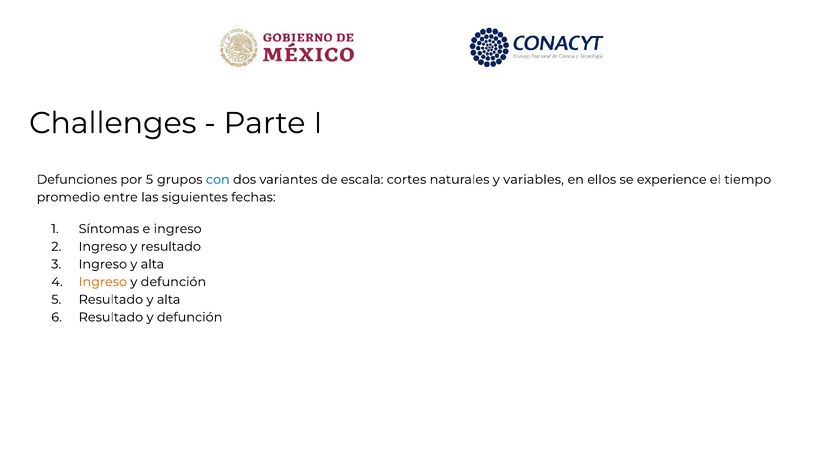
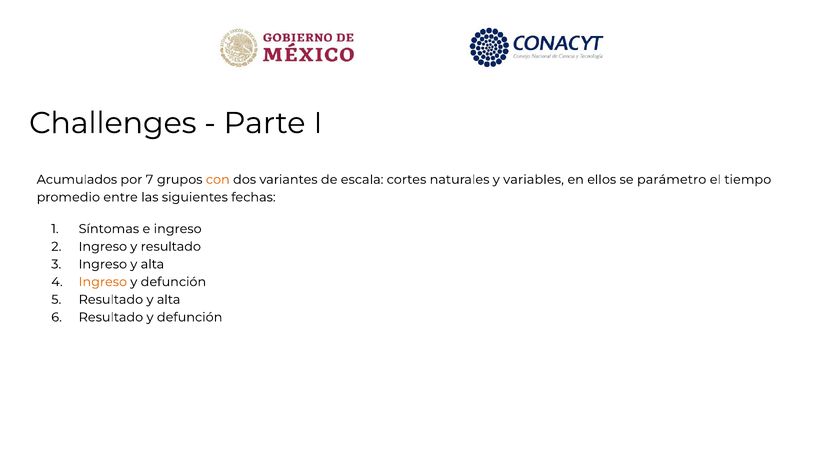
Defunciones: Defunciones -> Acumulados (77, 180)
por 5: 5 -> 7 (149, 180)
con colour: blue -> orange (218, 180)
experience: experience -> parámetro (672, 180)
